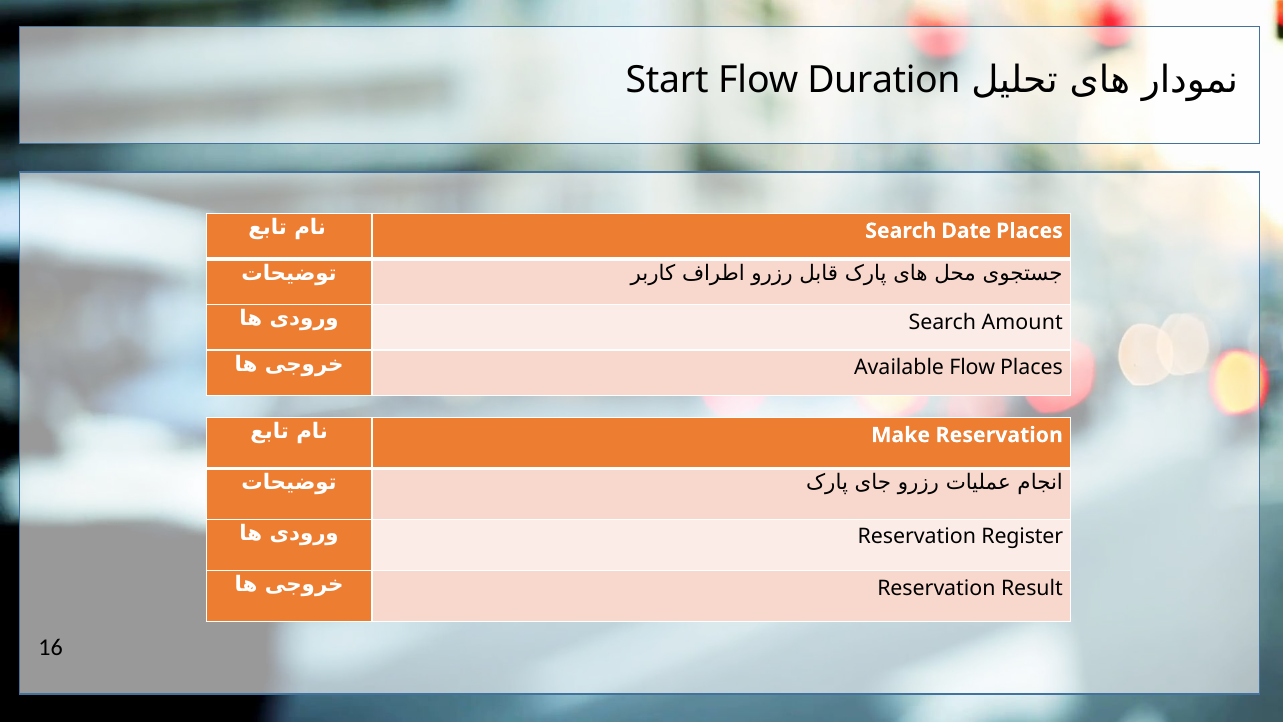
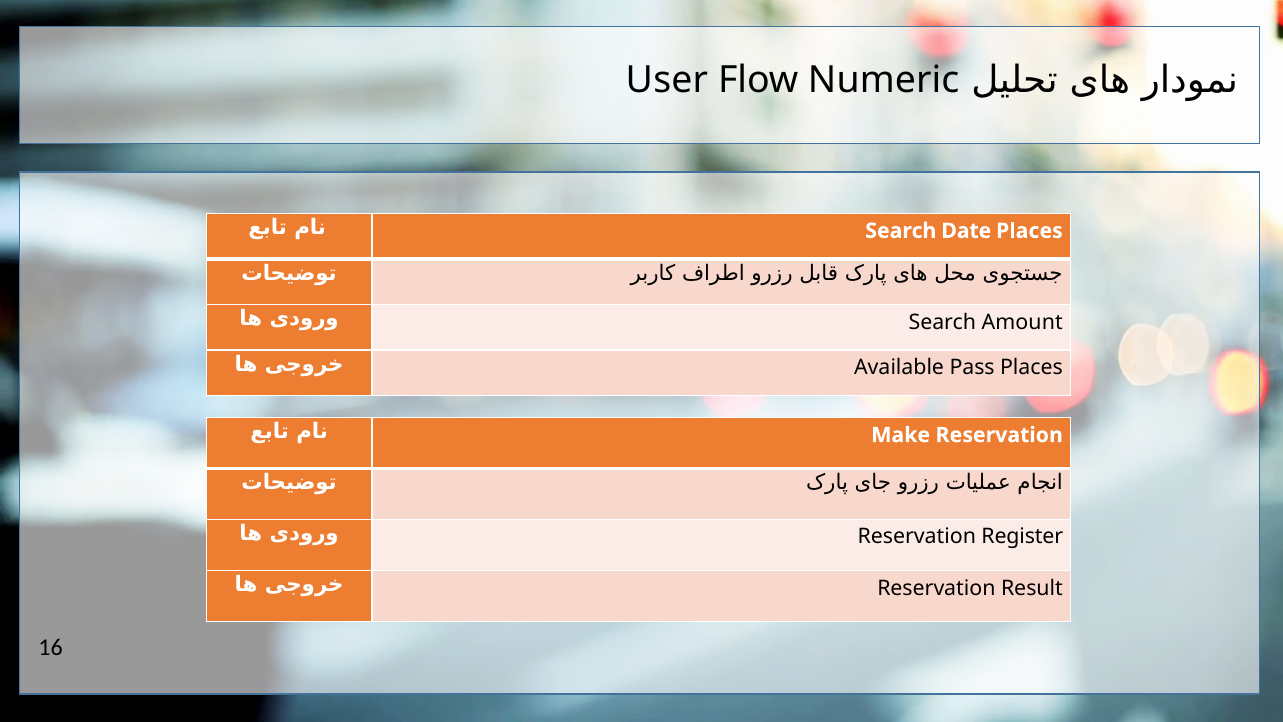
Start: Start -> User (667, 80)
Duration: Duration -> Numeric (884, 80)
Available Flow: Flow -> Pass (972, 368)
